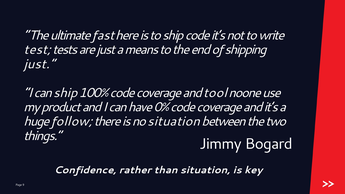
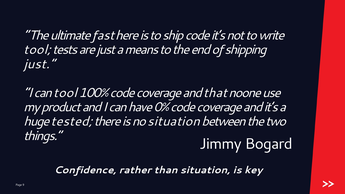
test: test -> tool (37, 50)
can ship: ship -> tool (65, 93)
tool: tool -> that (215, 93)
follow: follow -> tested (72, 122)
